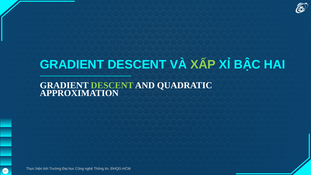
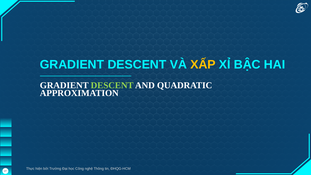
XẤP colour: light green -> yellow (203, 65)
